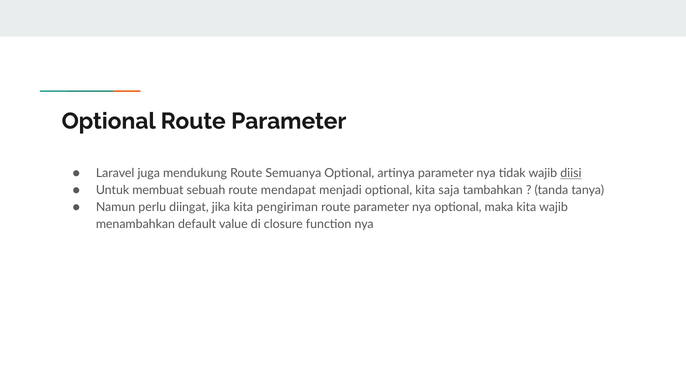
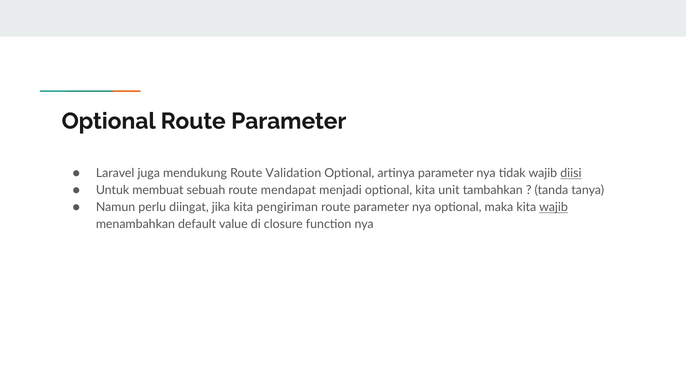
Semuanya: Semuanya -> Validation (293, 173)
saja: saja -> unit (449, 190)
wajib underline: none -> present (553, 207)
